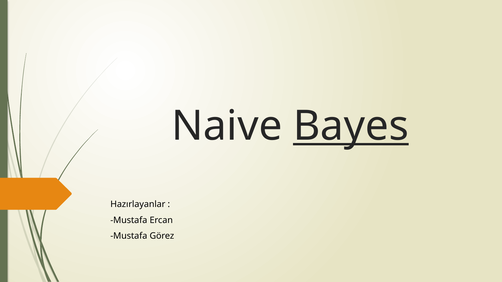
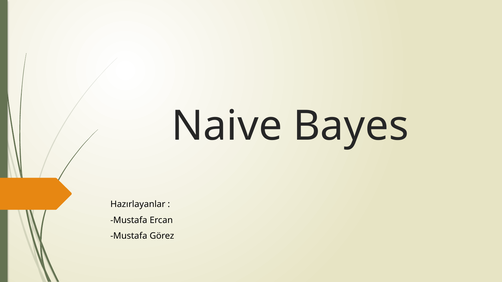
Bayes underline: present -> none (351, 126)
